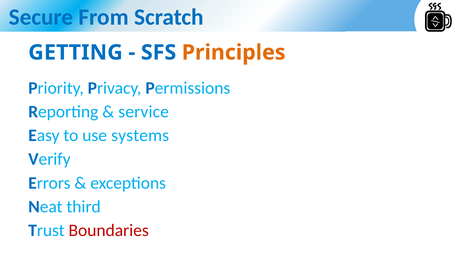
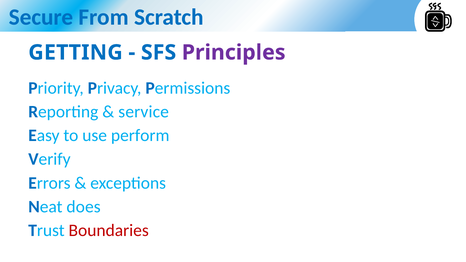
Principles colour: orange -> purple (234, 53)
systems: systems -> perform (140, 136)
third: third -> does (84, 207)
